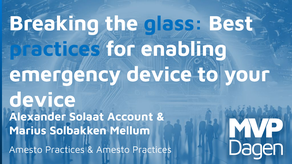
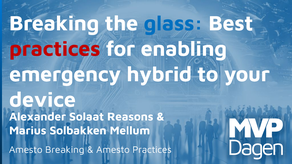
practices colour: blue -> red (55, 49)
emergency device: device -> hybrid (159, 74)
Account: Account -> Reasons (130, 117)
Practices: Practices -> Breaking (65, 150)
